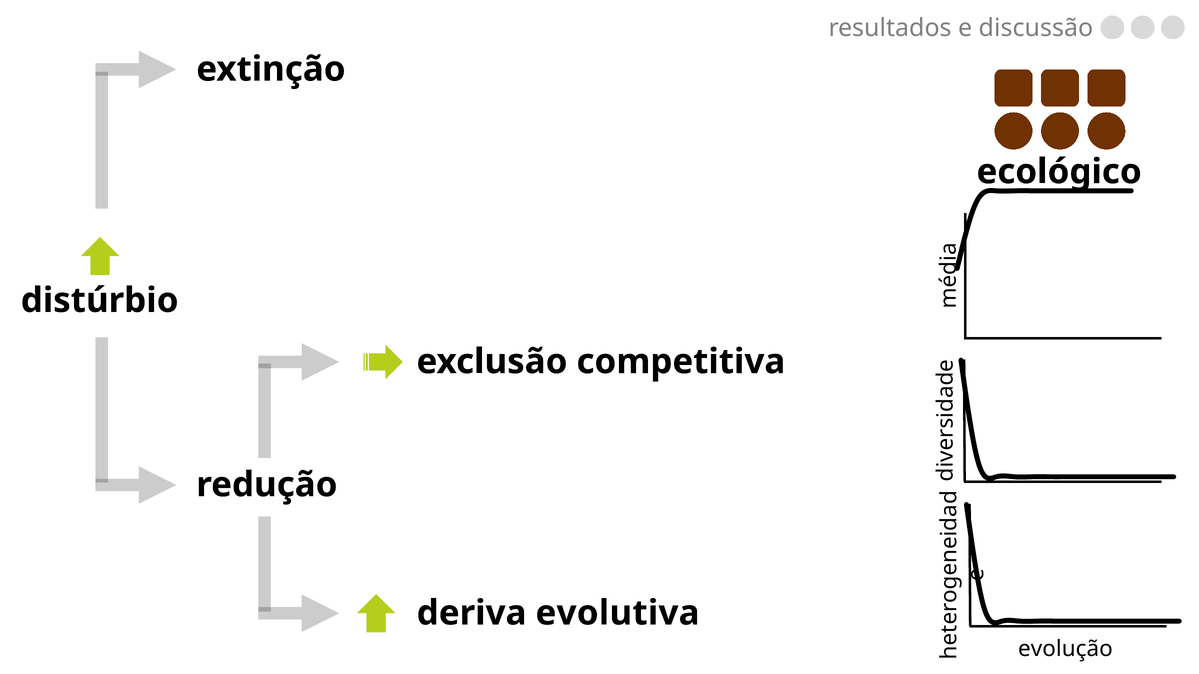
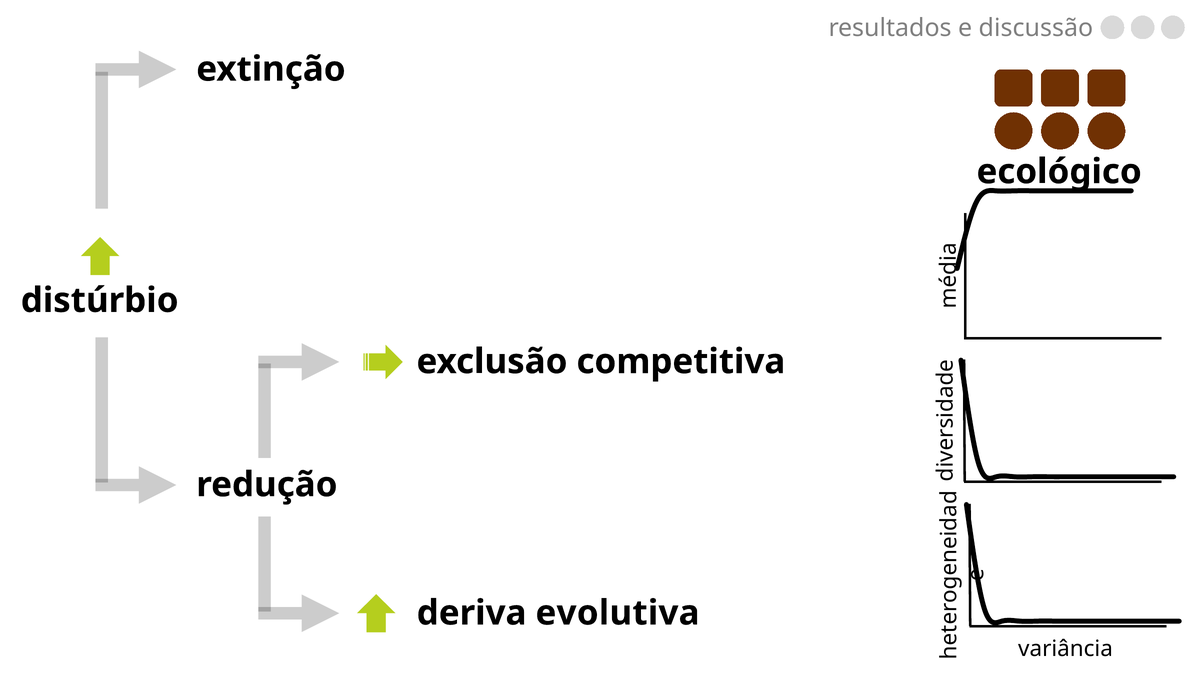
evolução: evolução -> variância (1066, 649)
